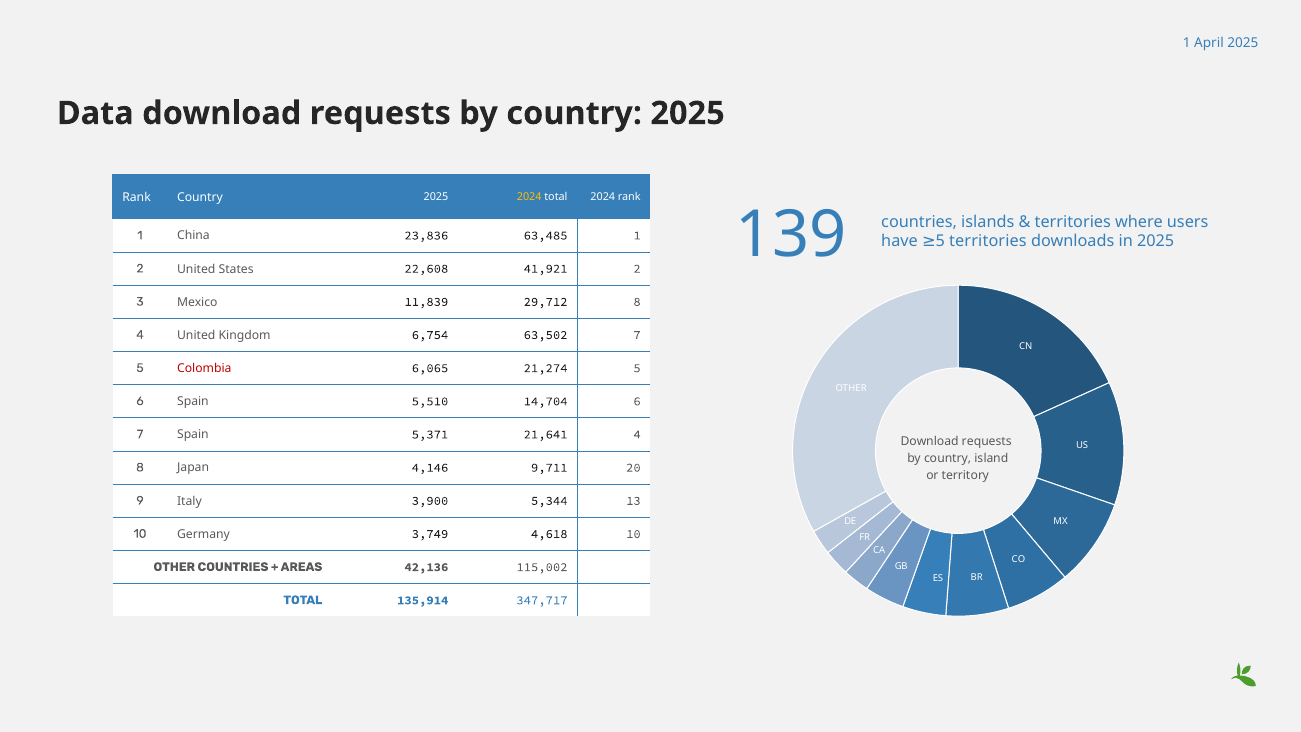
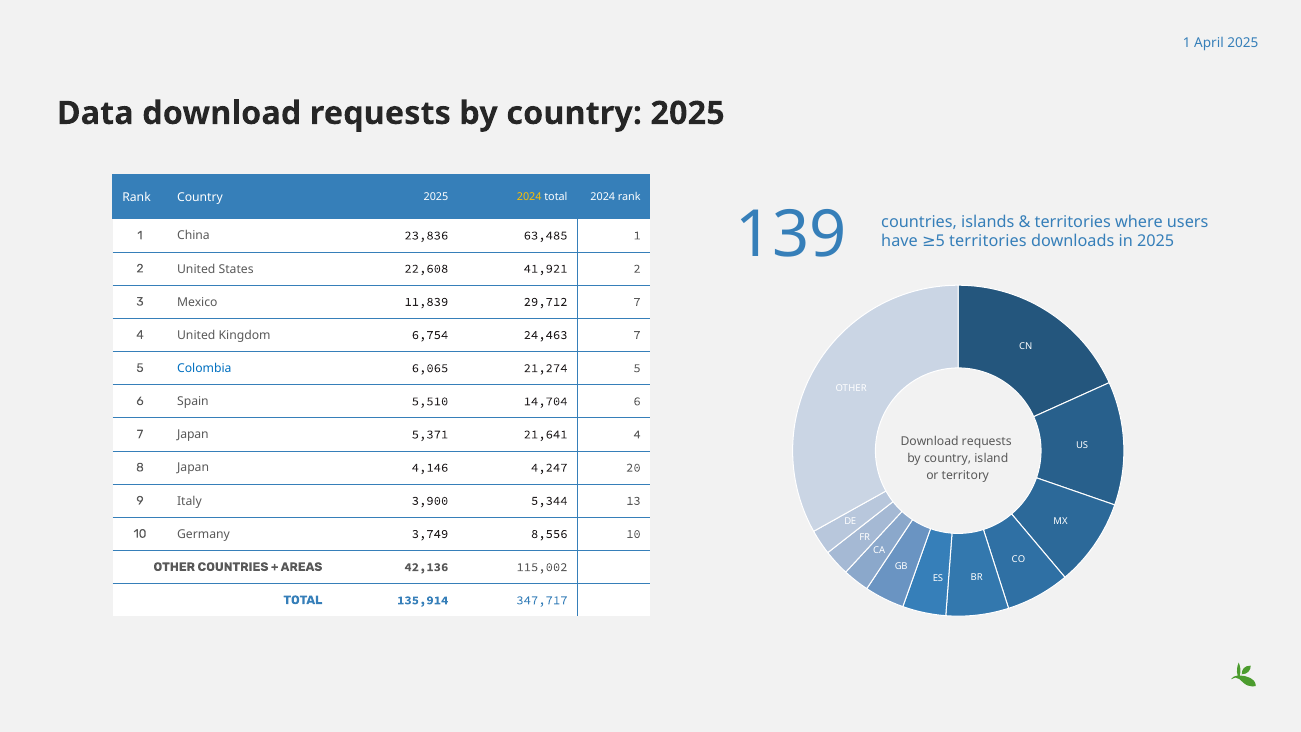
29,712 8: 8 -> 7 (637, 302)
63,502: 63,502 -> 24,463 (546, 335)
Colombia colour: red -> blue (204, 368)
7 Spain: Spain -> Japan (193, 435)
9,711: 9,711 -> 4,247 (549, 467)
4,618: 4,618 -> 8,556 (549, 534)
